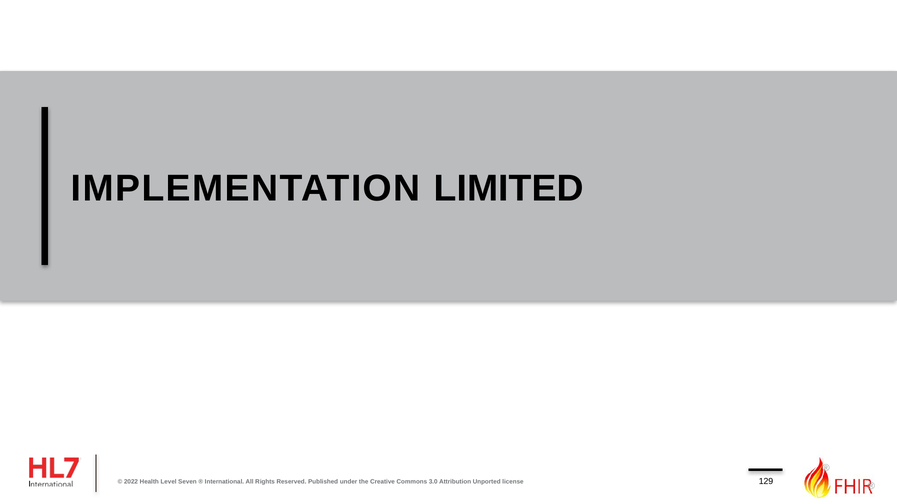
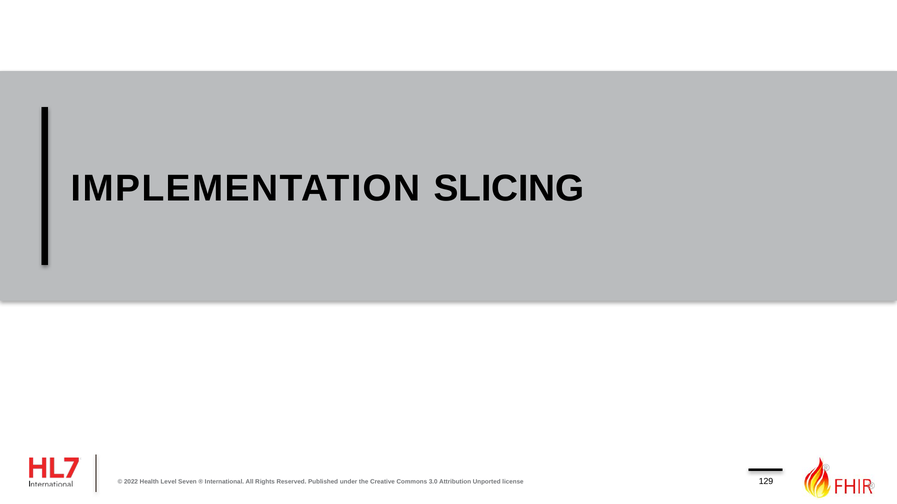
LIMITED: LIMITED -> SLICING (509, 189)
